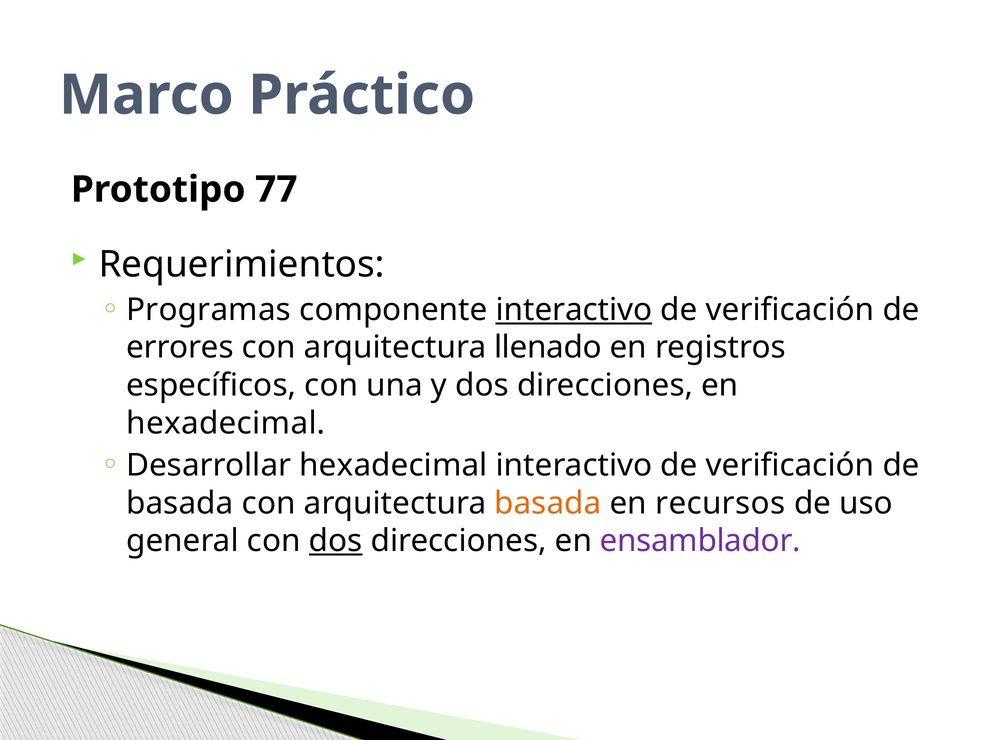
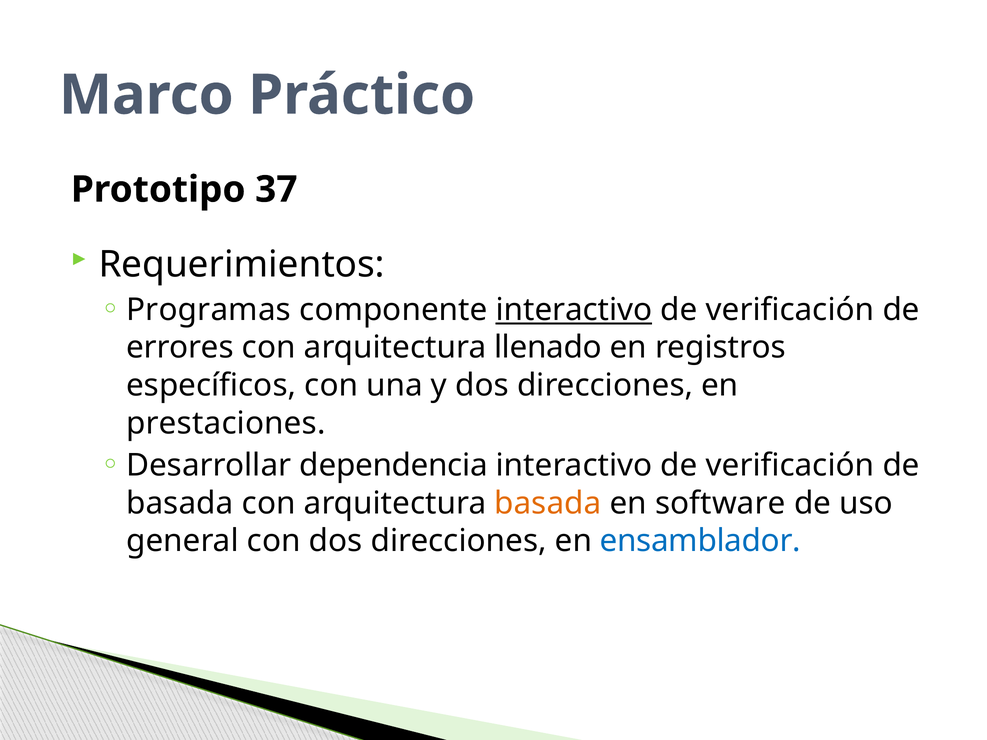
77: 77 -> 37 (276, 190)
hexadecimal: hexadecimal -> prestaciones (226, 423)
Desarrollar hexadecimal: hexadecimal -> dependencia (394, 466)
recursos: recursos -> software (720, 503)
dos underline: present -> none (336, 541)
ensamblador colour: purple -> blue (700, 541)
